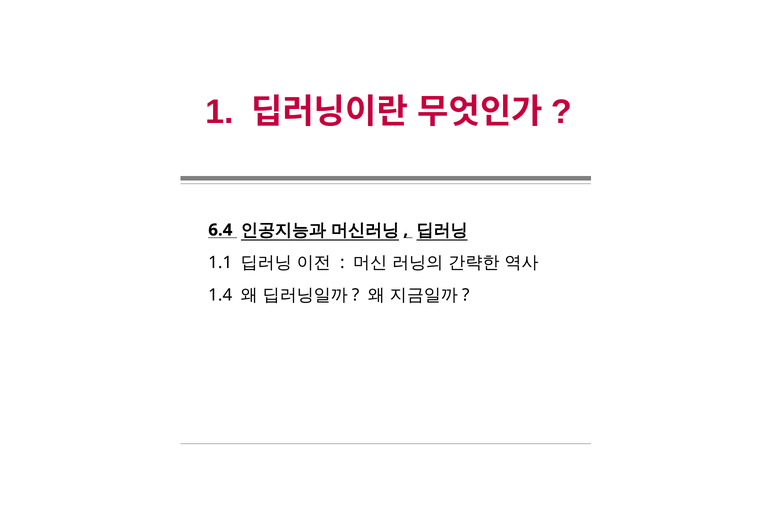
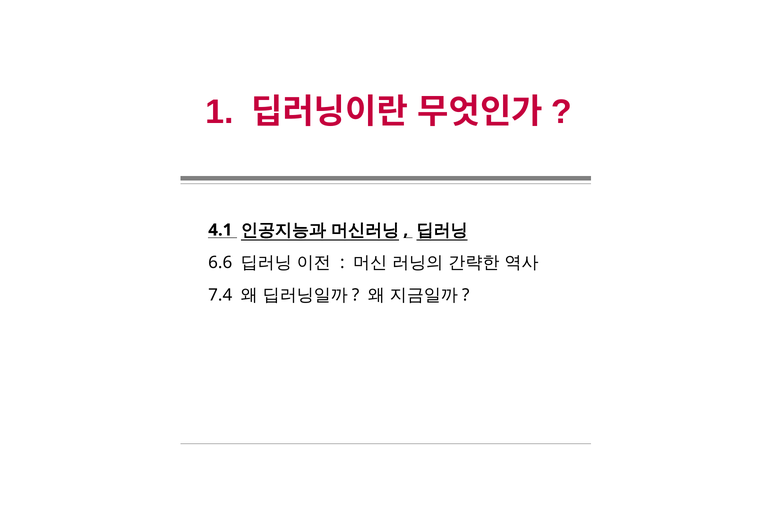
6.4: 6.4 -> 4.1 (220, 230)
1.1: 1.1 -> 6.6 (220, 263)
1.4: 1.4 -> 7.4 (220, 295)
